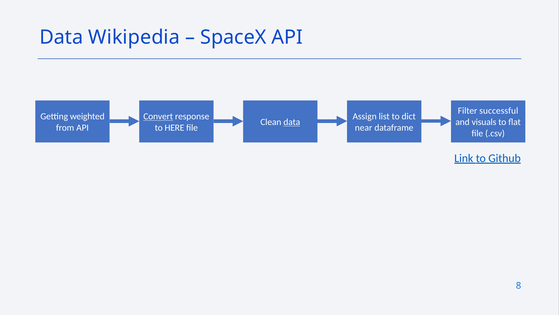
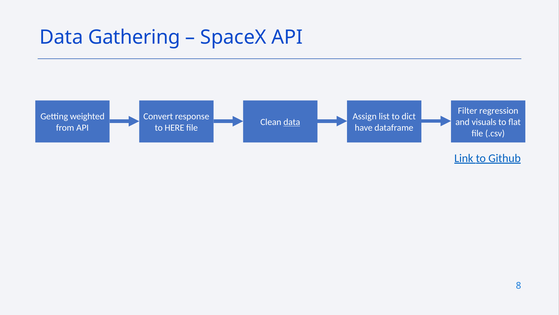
Wikipedia: Wikipedia -> Gathering (134, 37)
successful: successful -> regression (499, 111)
Convert underline: present -> none (158, 116)
near: near -> have (364, 127)
